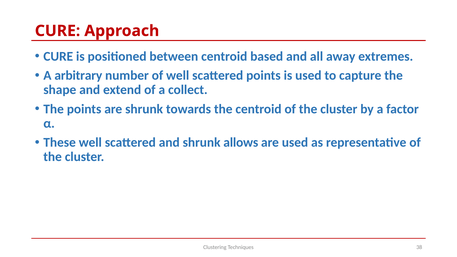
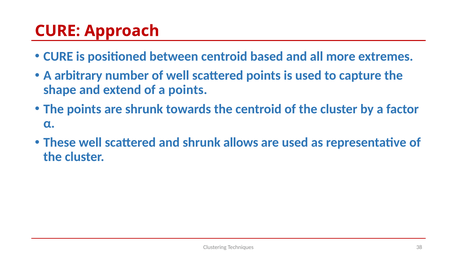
away: away -> more (341, 56)
a collect: collect -> points (188, 90)
